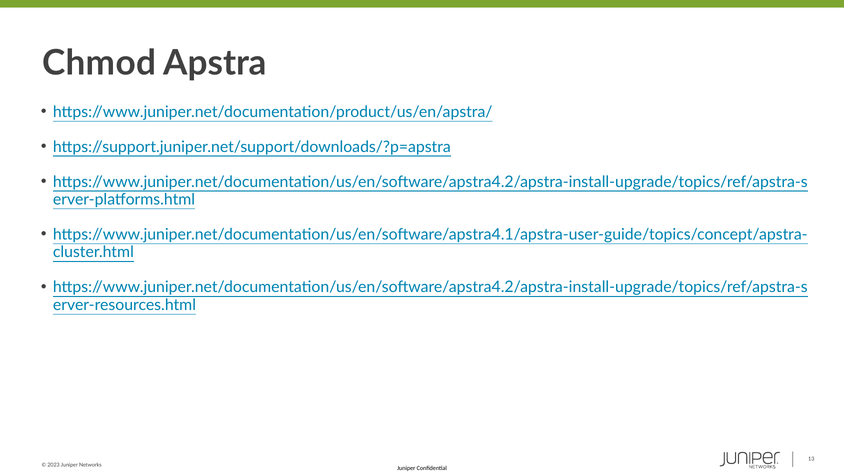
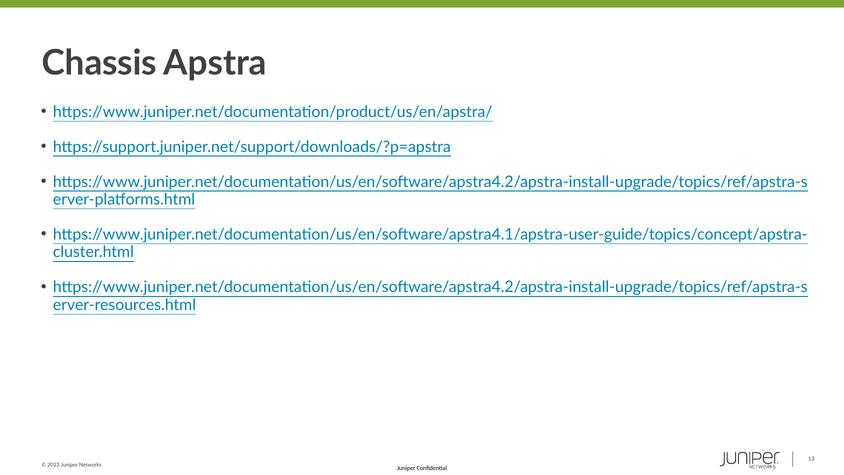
Chmod: Chmod -> Chassis (99, 63)
